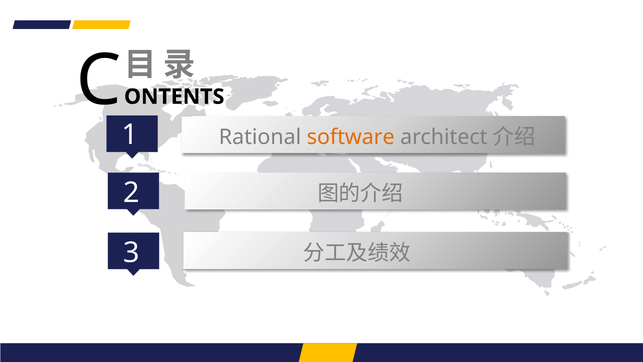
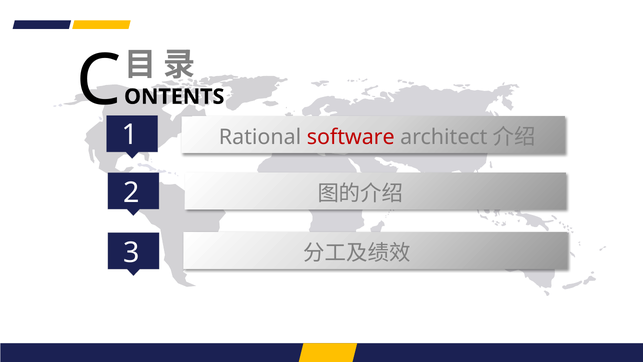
software colour: orange -> red (351, 137)
